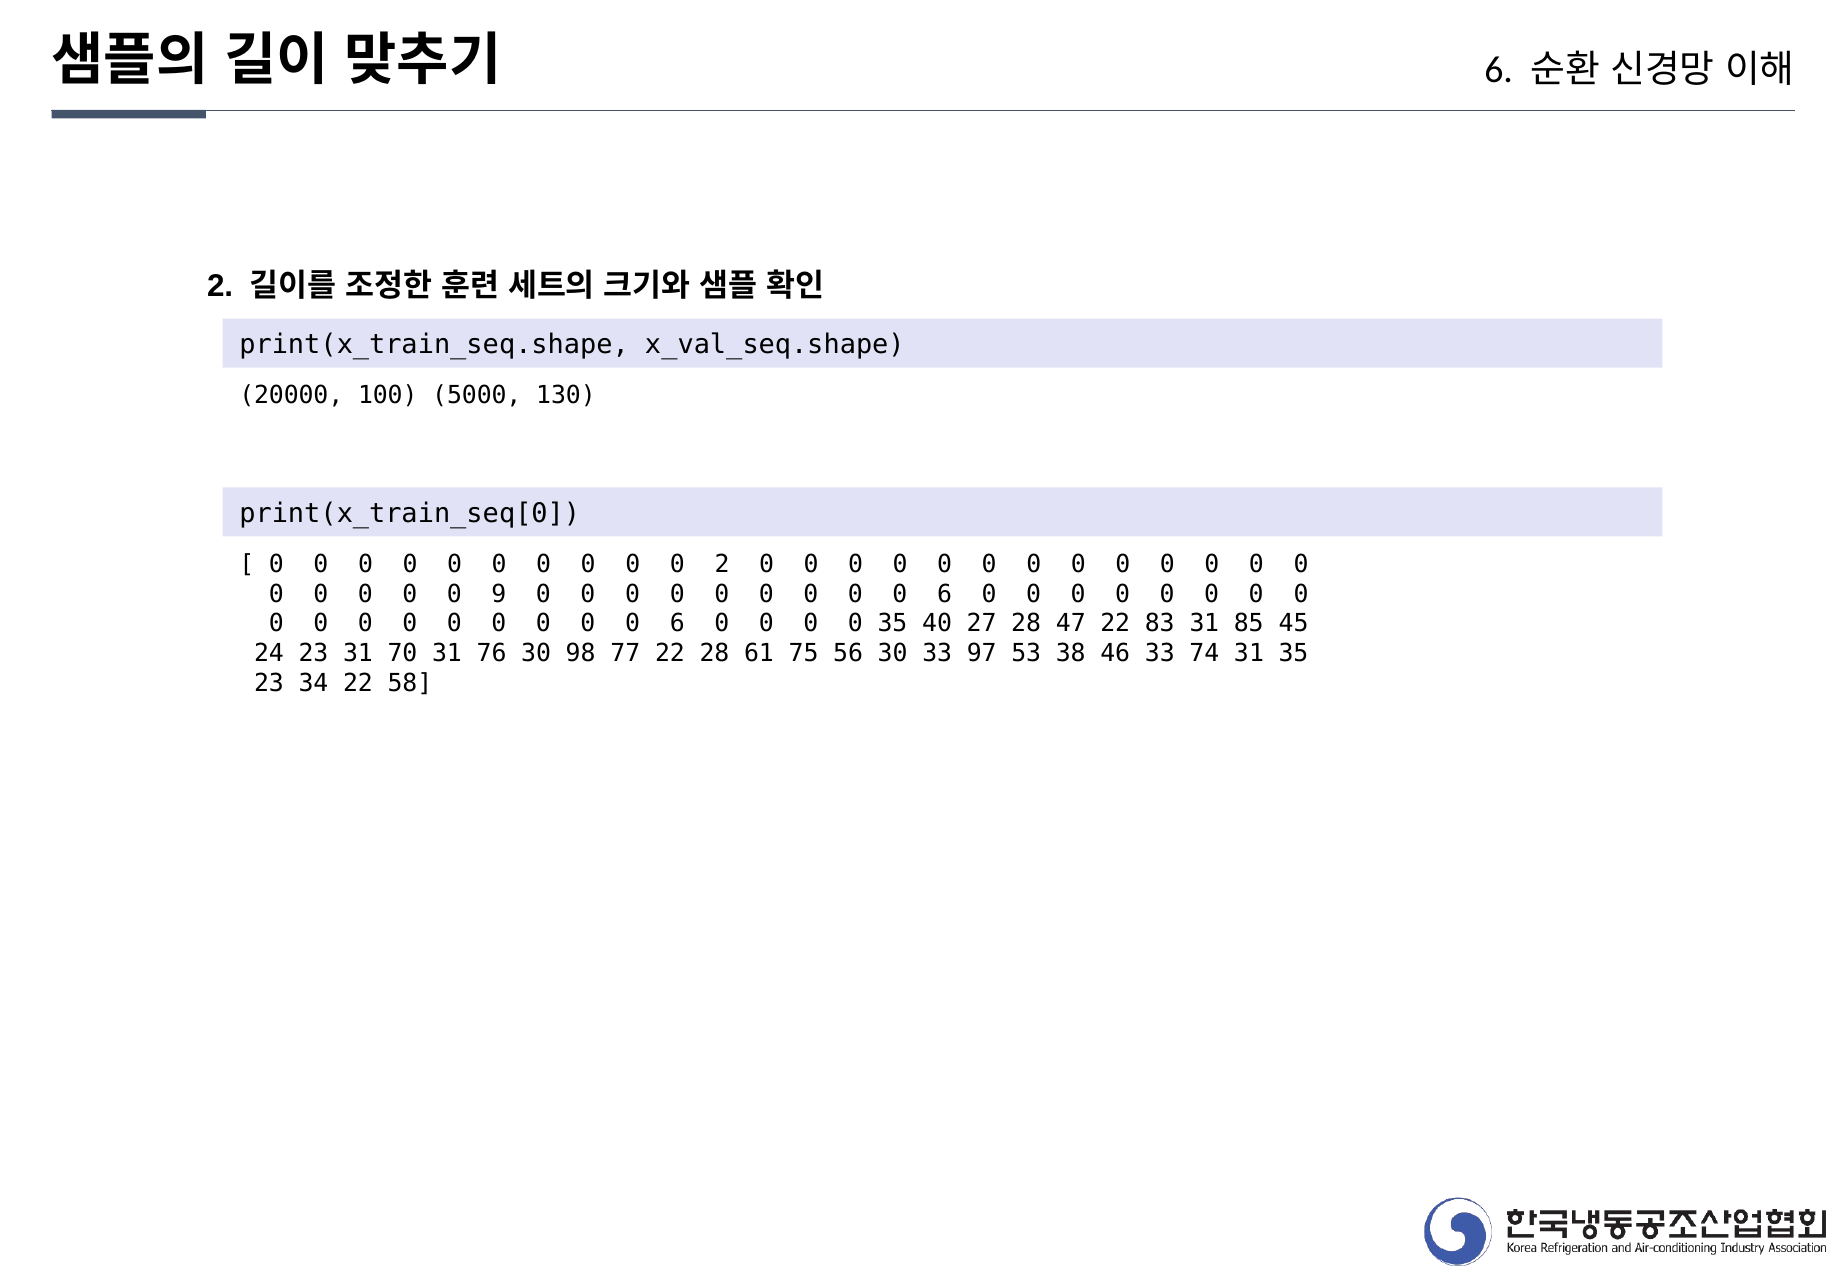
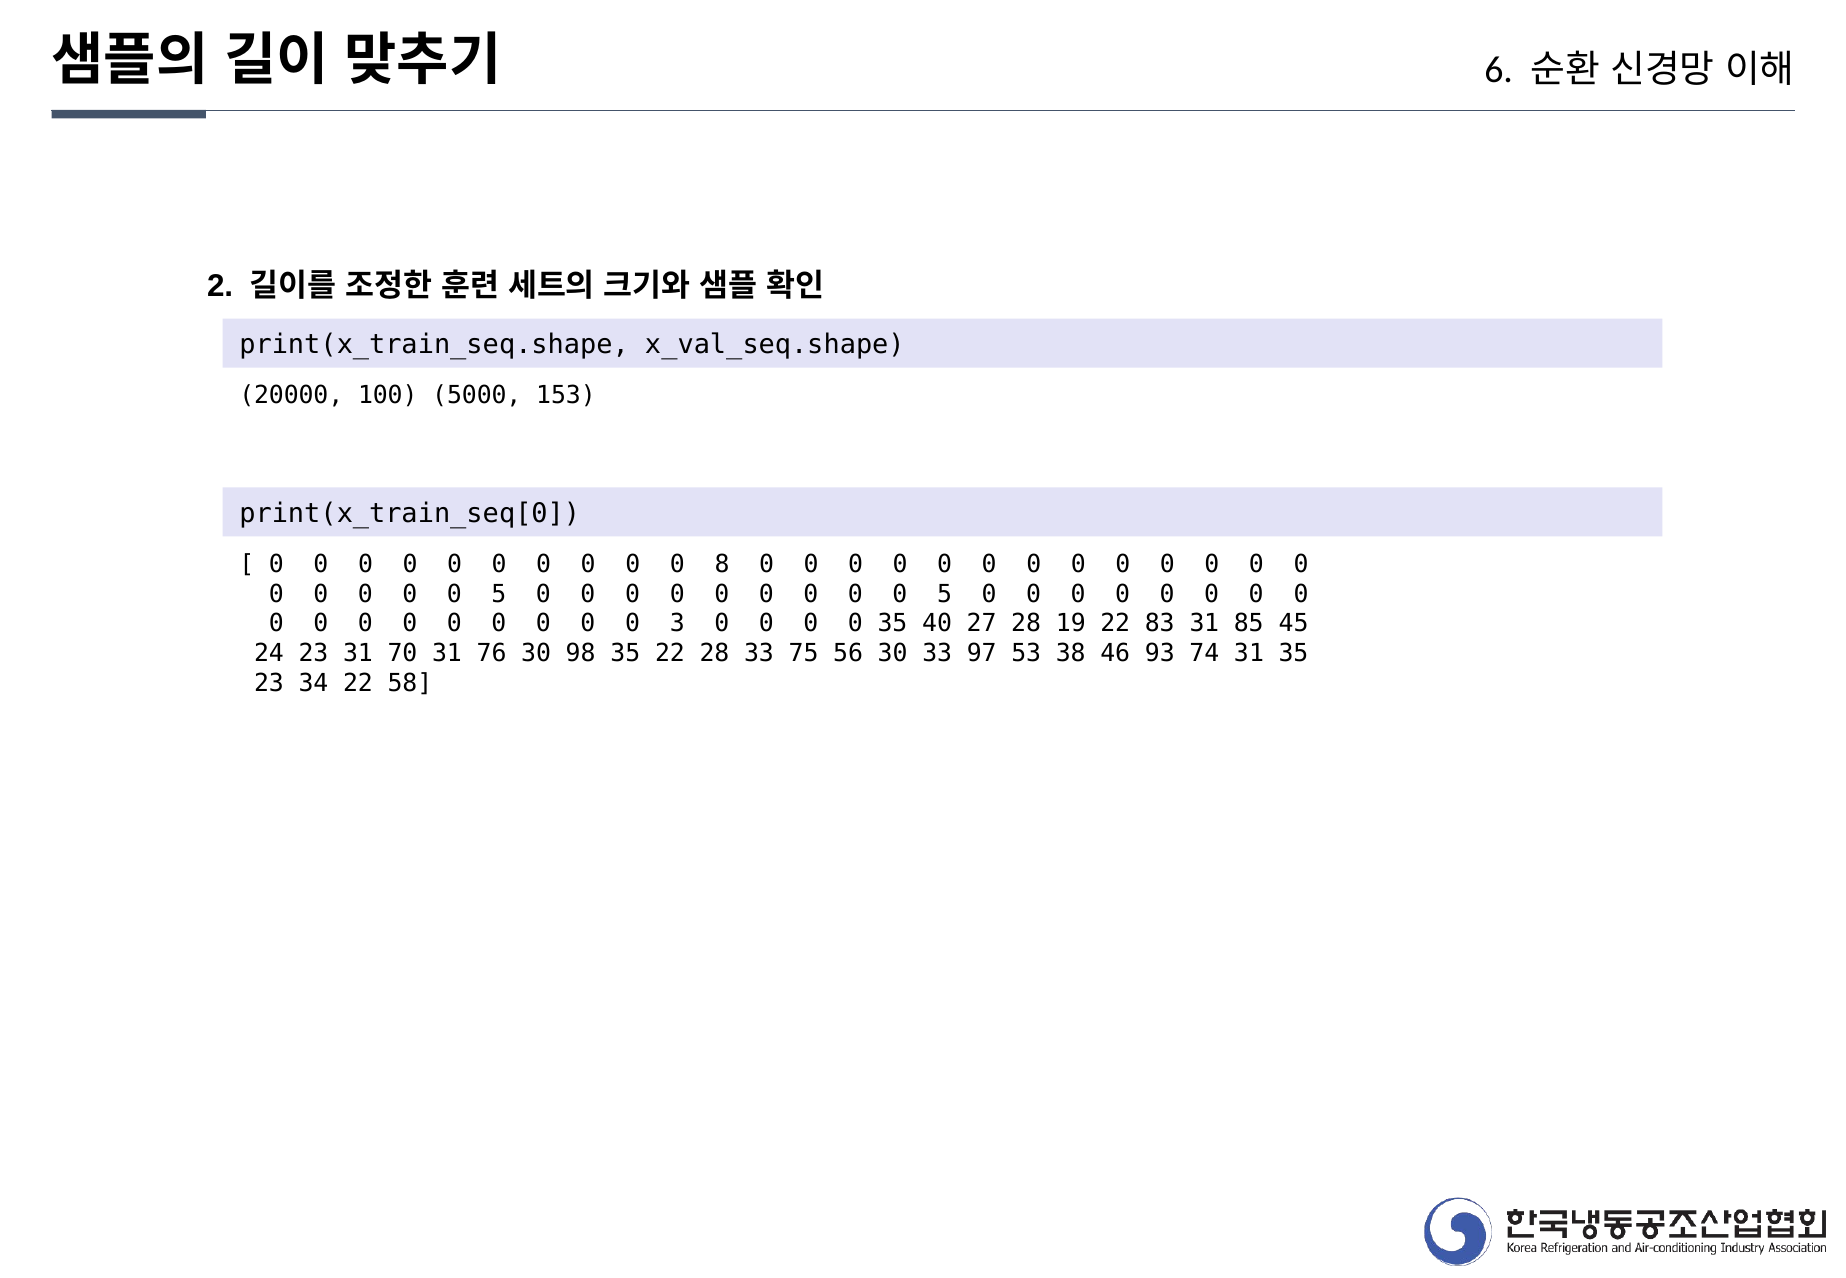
130: 130 -> 153 (566, 395)
0 2: 2 -> 8 (722, 564)
9: 9 -> 5 (499, 594)
6: 6 -> 5 (945, 594)
6: 6 -> 3 (677, 624)
47: 47 -> 19 (1071, 624)
98 77: 77 -> 35 (625, 653)
28 61: 61 -> 33 (759, 653)
46 33: 33 -> 93 (1160, 653)
